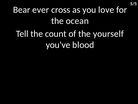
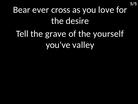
ocean: ocean -> desire (77, 21)
count: count -> grave (56, 34)
blood: blood -> valley (83, 45)
